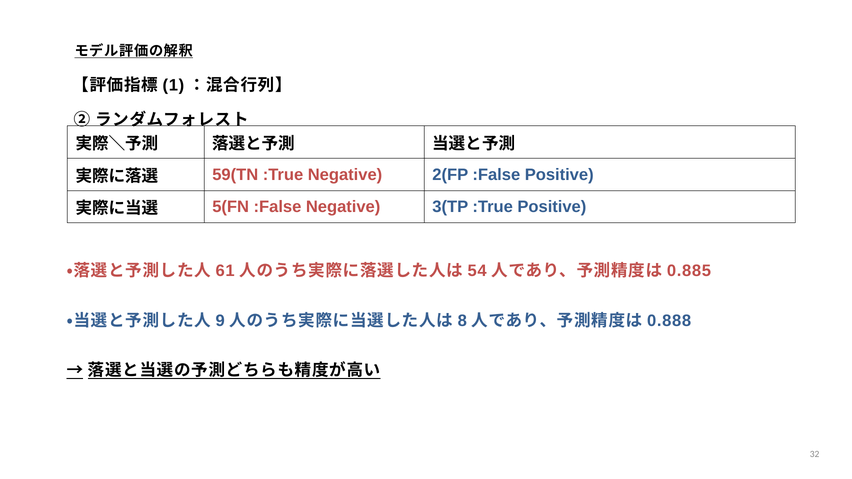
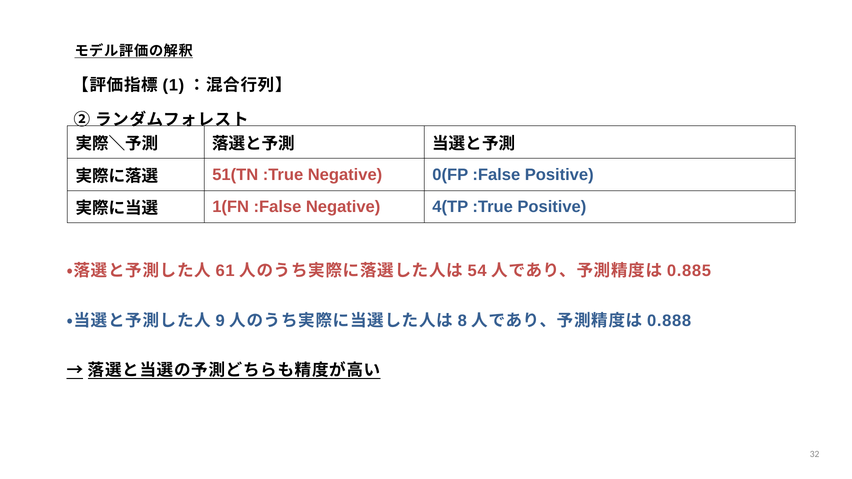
59(TN: 59(TN -> 51(TN (235, 175)
2(FP: 2(FP -> 0(FP (450, 175)
5(FN: 5(FN -> 1(FN (231, 207)
3(TP: 3(TP -> 4(TP (450, 207)
